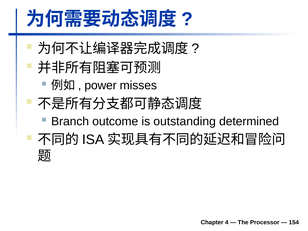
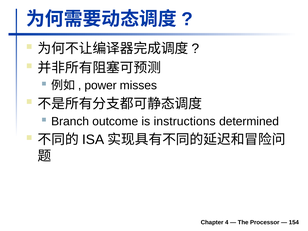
outstanding: outstanding -> instructions (185, 121)
